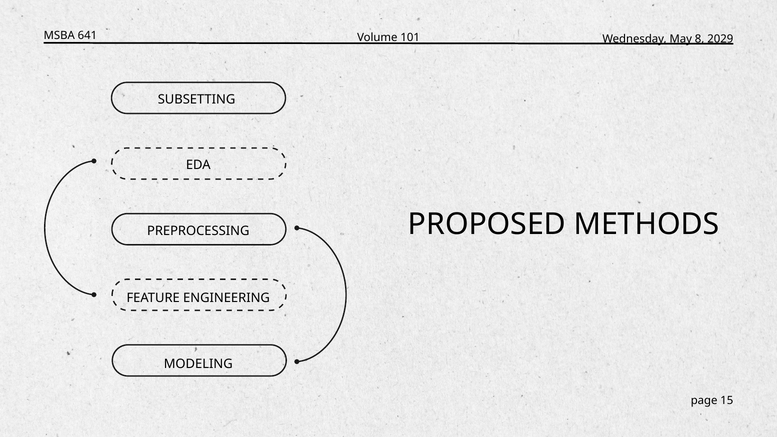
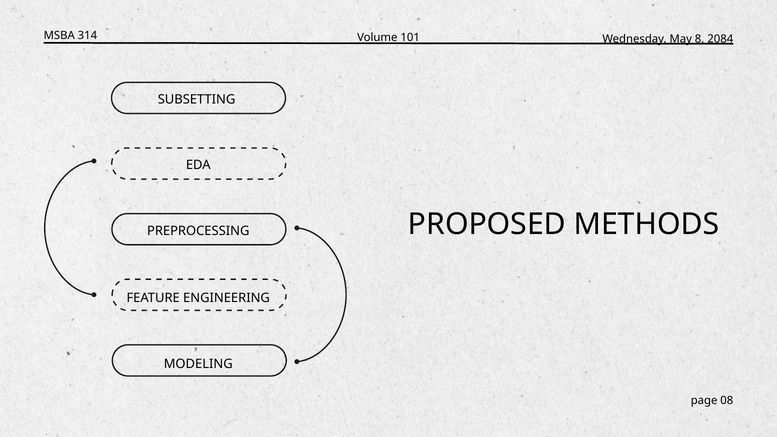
641: 641 -> 314 (87, 36)
2029: 2029 -> 2084 (720, 39)
15: 15 -> 08 (727, 401)
